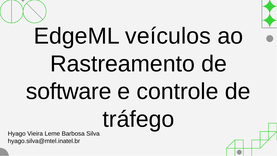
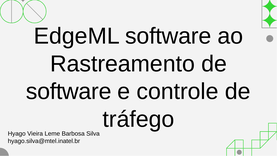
EdgeML veículos: veículos -> software (168, 36)
